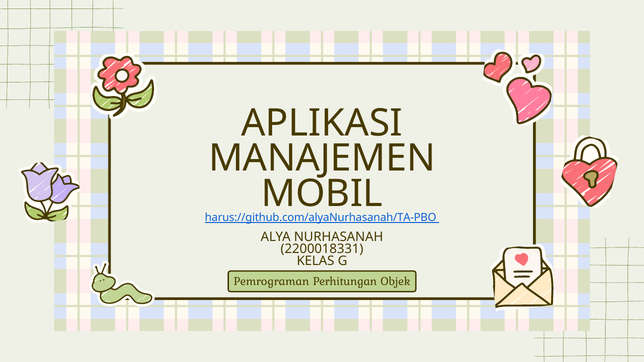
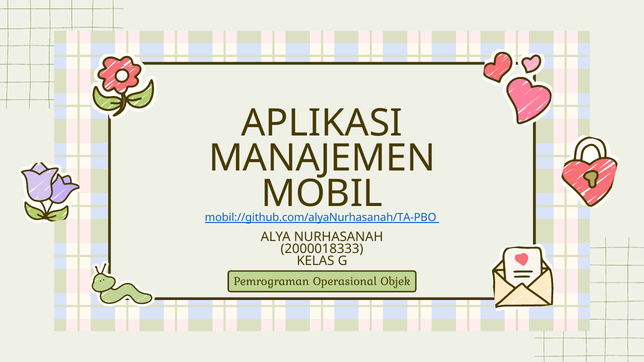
harus://github.com/alyaNurhasanah/TA-PBO: harus://github.com/alyaNurhasanah/TA-PBO -> mobil://github.com/alyaNurhasanah/TA-PBO (321, 218)
2200018331: 2200018331 -> 2000018333 (322, 249)
Perhitungan: Perhitungan -> Operasional (345, 282)
